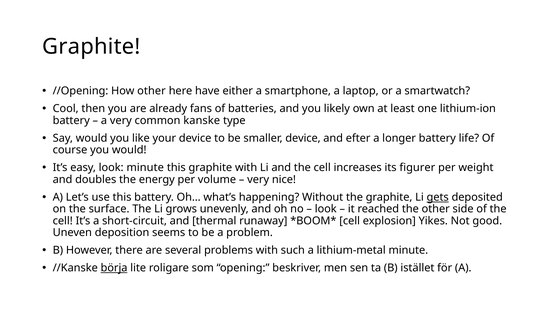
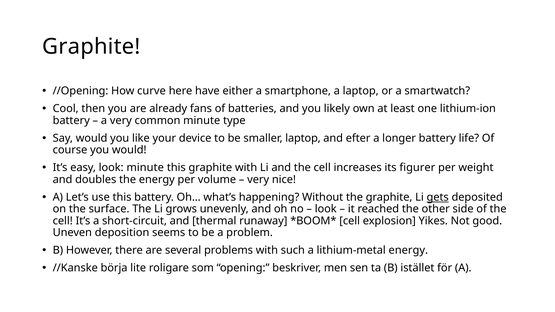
How other: other -> curve (151, 91)
common kanske: kanske -> minute (202, 121)
smaller device: device -> laptop (303, 138)
lithium-metal minute: minute -> energy (408, 250)
börja underline: present -> none (114, 268)
